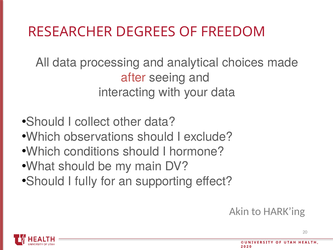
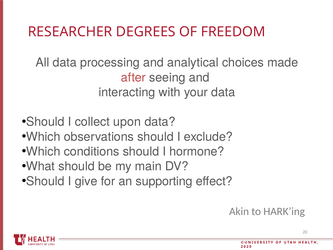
other: other -> upon (127, 122)
fully: fully -> give (86, 181)
